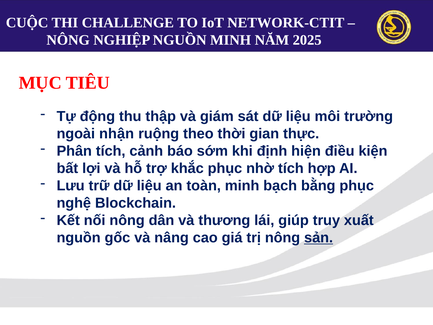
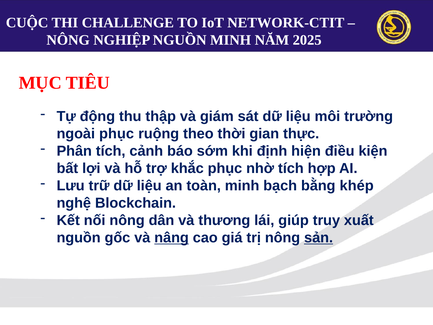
ngoài nhận: nhận -> phục (117, 134)
bằng phục: phục -> khép (357, 186)
nâng underline: none -> present (172, 238)
